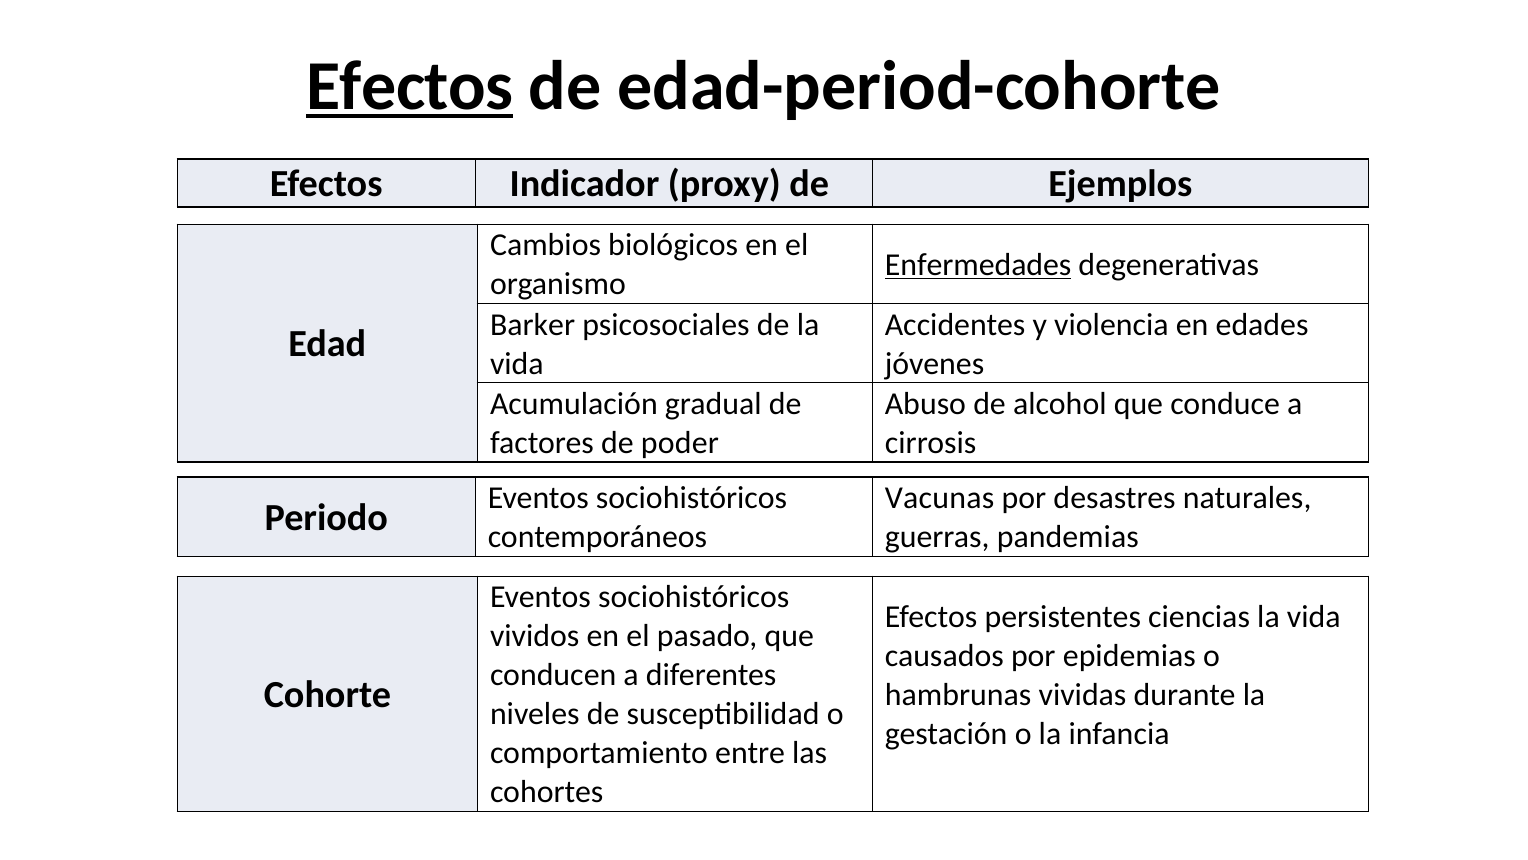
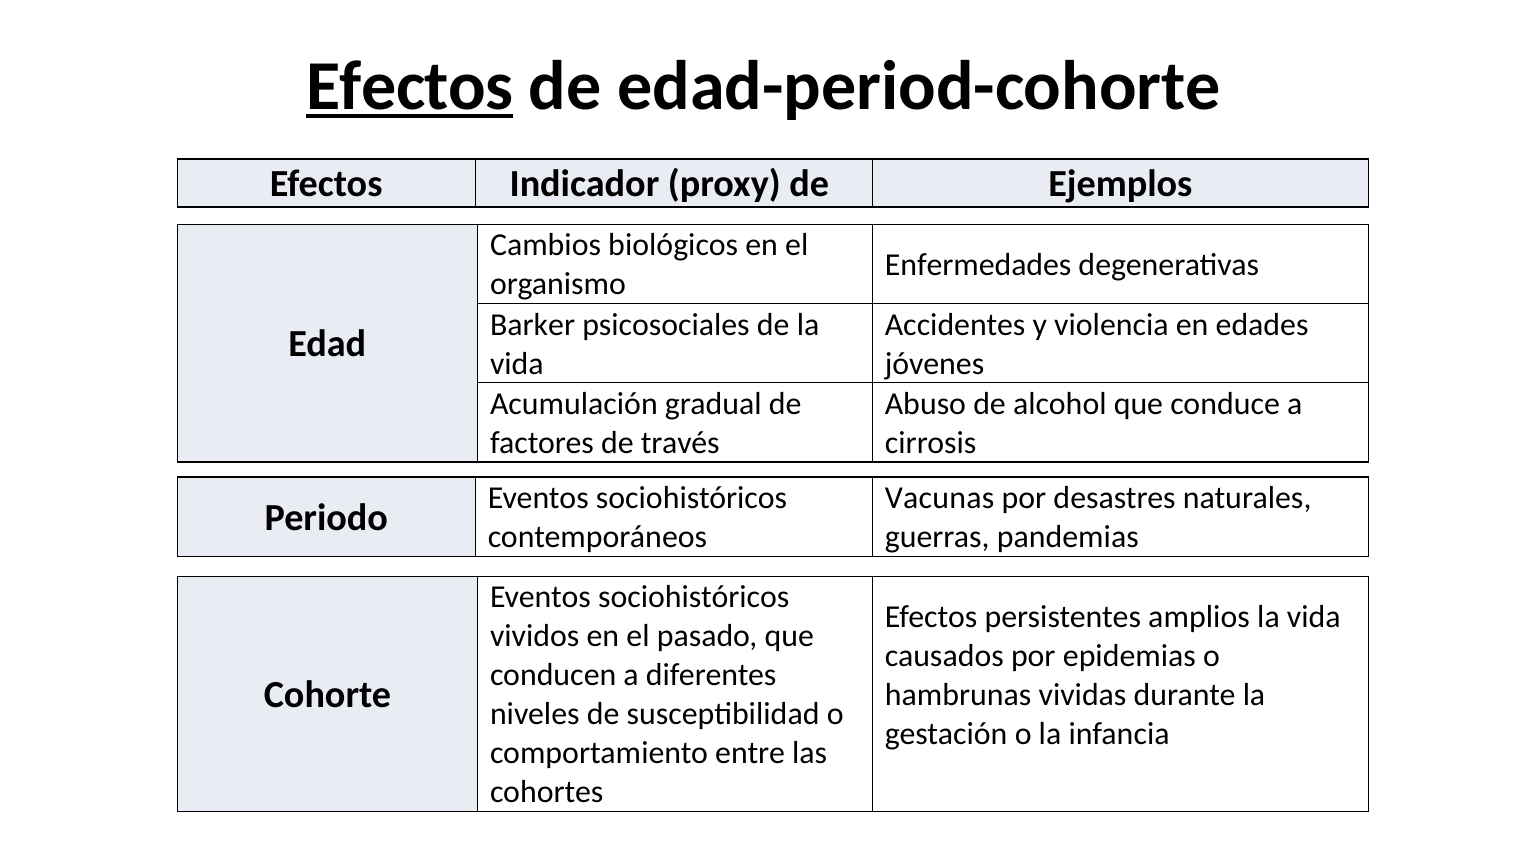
Enfermedades underline: present -> none (978, 265)
poder: poder -> través (680, 442)
ciencias: ciencias -> amplios (1199, 617)
